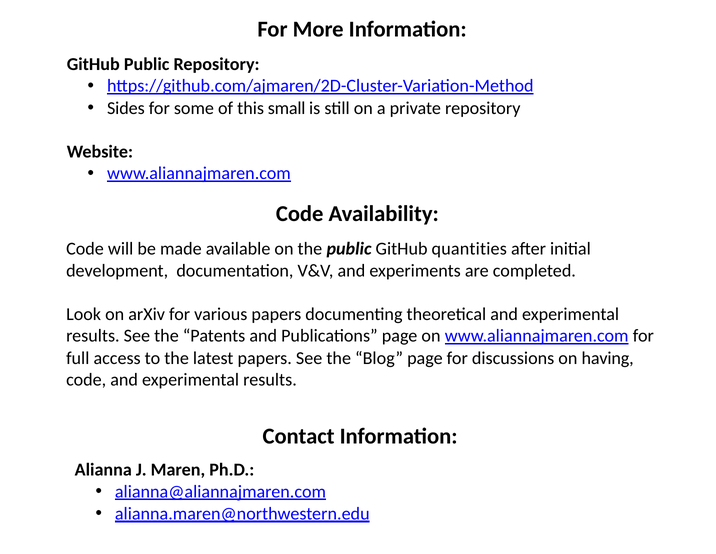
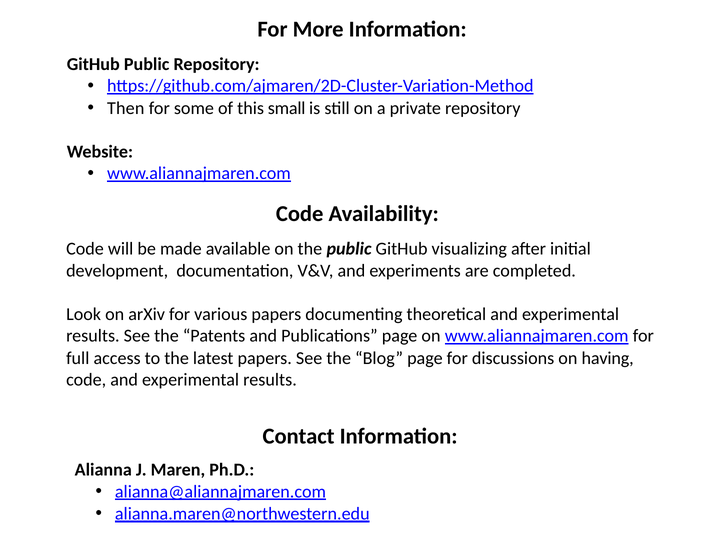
Sides: Sides -> Then (126, 108)
quantities: quantities -> visualizing (469, 249)
